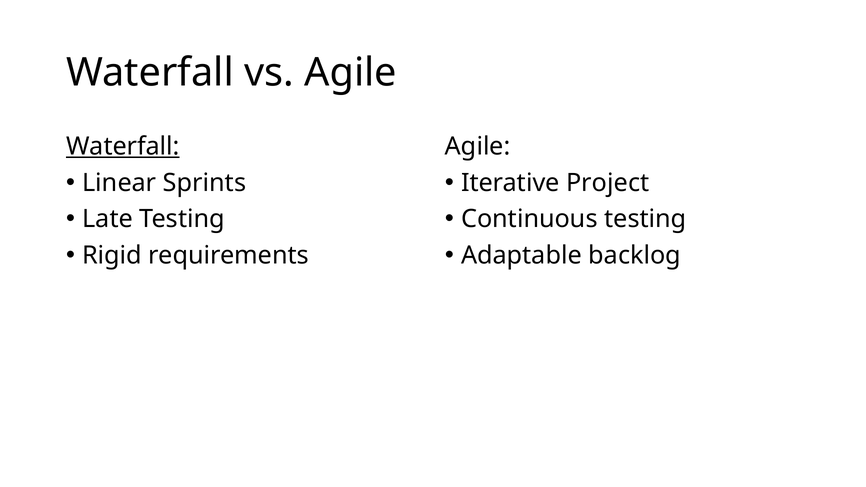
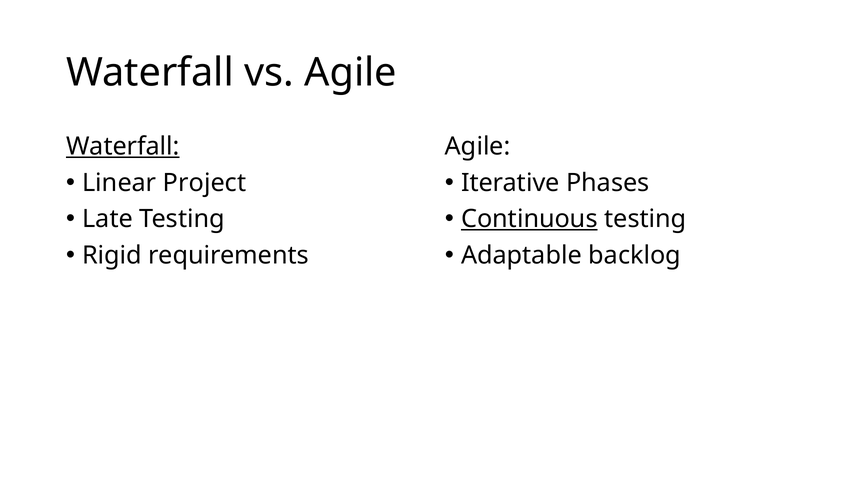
Sprints: Sprints -> Project (205, 183)
Project: Project -> Phases (608, 183)
Continuous underline: none -> present (529, 219)
